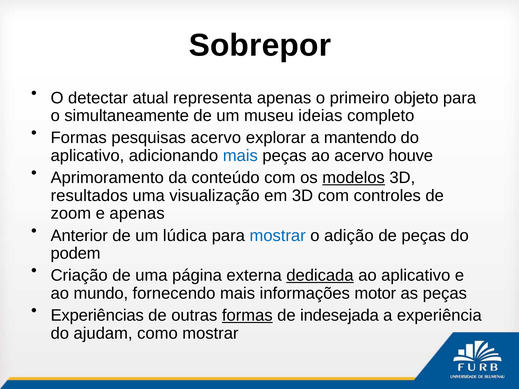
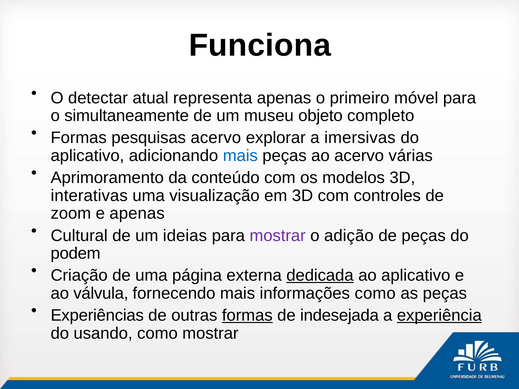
Sobrepor: Sobrepor -> Funciona (260, 45)
objeto: objeto -> móvel (416, 98)
ideias: ideias -> objeto (321, 116)
mantendo: mantendo -> imersivas (360, 138)
houve: houve -> várias (411, 156)
modelos underline: present -> none (354, 178)
resultados: resultados -> interativas (89, 196)
Anterior: Anterior -> Cultural (79, 236)
lúdica: lúdica -> ideias (185, 236)
mostrar colour: blue -> purple (278, 236)
mundo: mundo -> válvula (101, 294)
informações motor: motor -> como (375, 294)
experiência underline: none -> present (439, 316)
ajudam: ajudam -> usando (103, 333)
